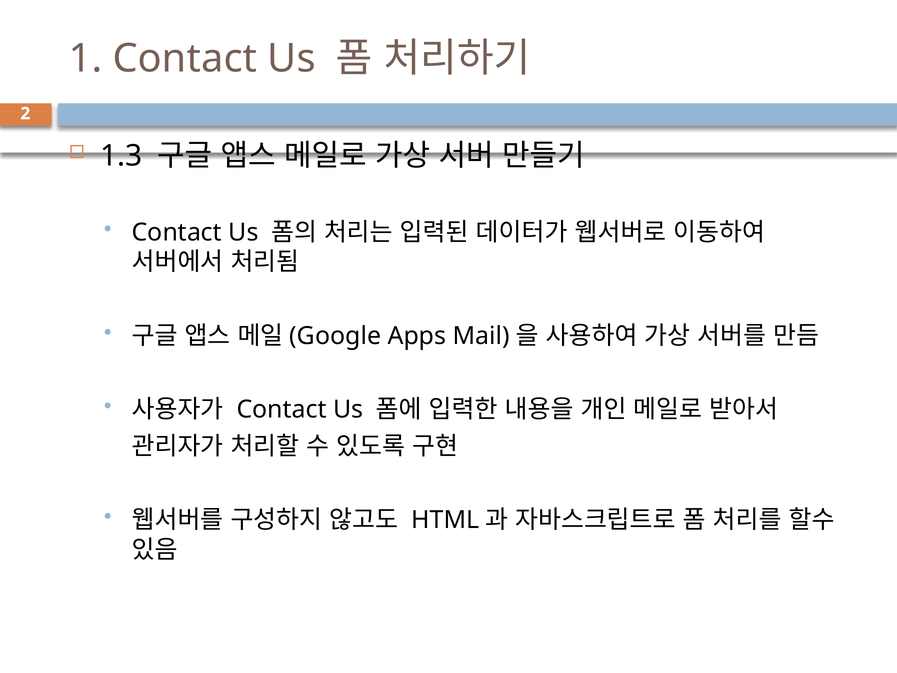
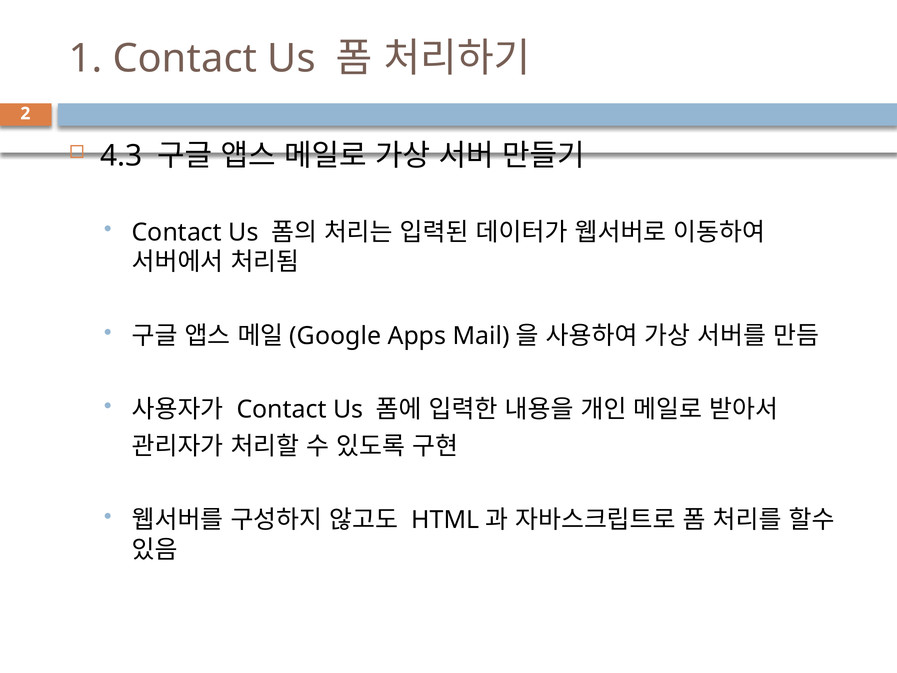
1.3: 1.3 -> 4.3 (121, 156)
